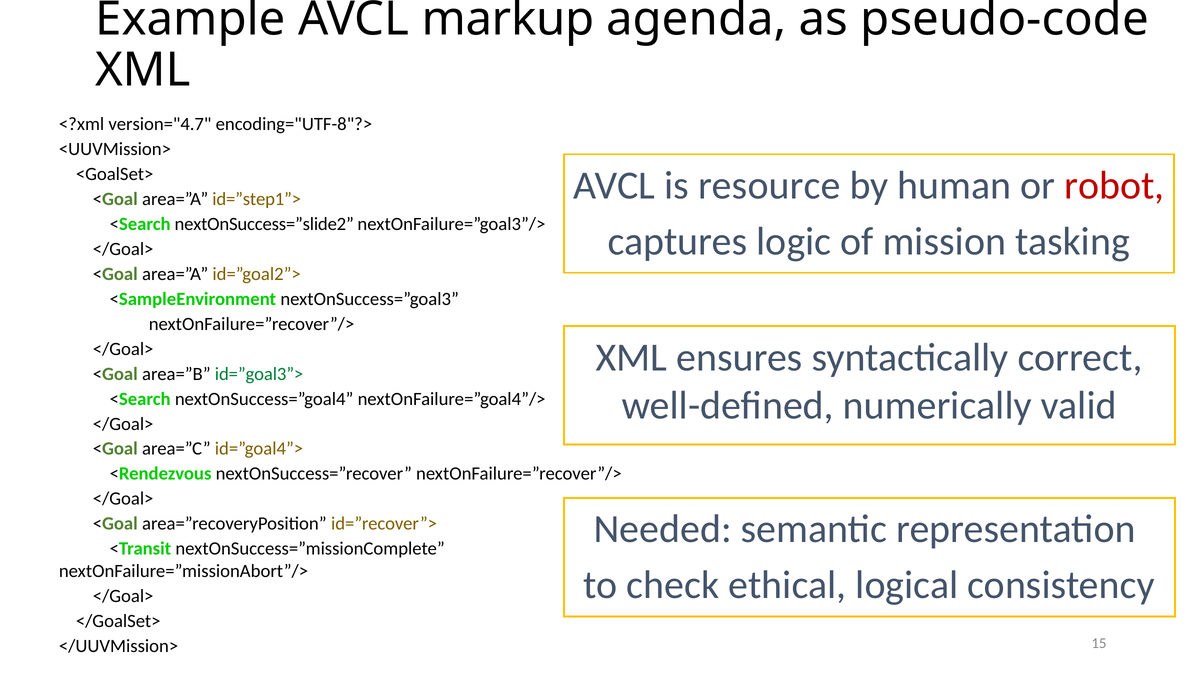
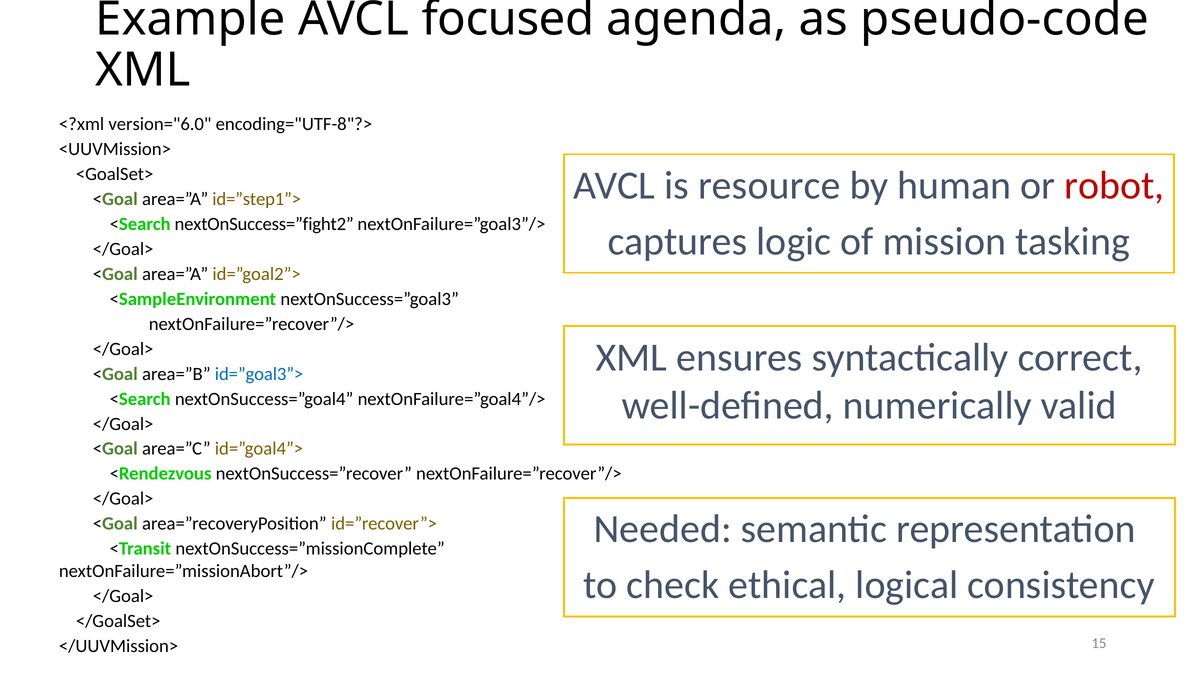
markup: markup -> focused (508, 19)
version="4.7: version="4.7 -> version="6.0 (160, 124)
nextOnSuccess=”slide2: nextOnSuccess=”slide2 -> nextOnSuccess=”fight2 (264, 224)
id=”goal3”> colour: green -> blue (259, 374)
